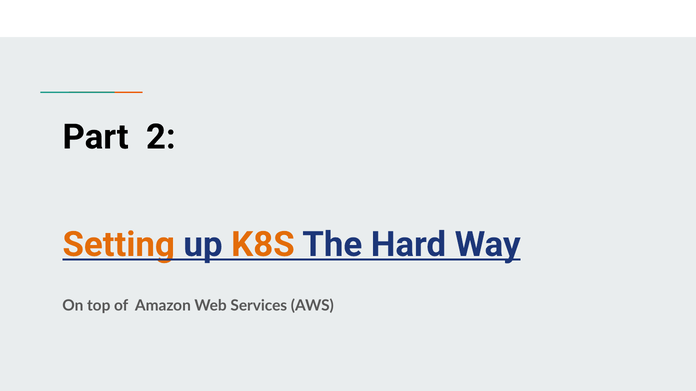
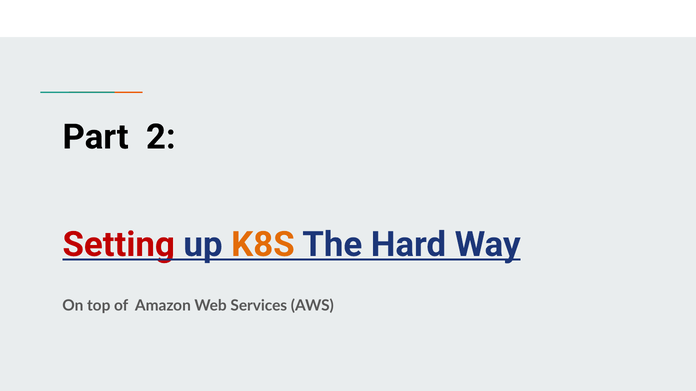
Setting colour: orange -> red (119, 245)
